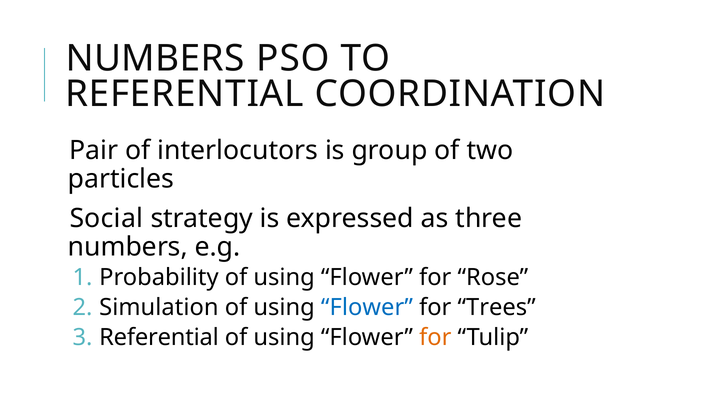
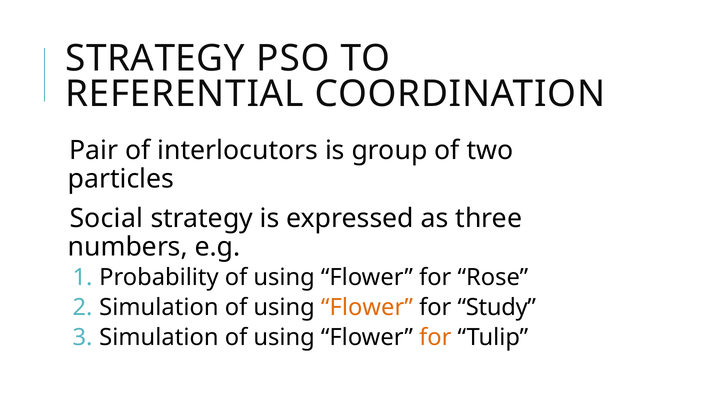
NUMBERS: NUMBERS -> STRATEGY (155, 59)
Flower colour: blue -> orange (367, 307)
Trees: Trees -> Study (497, 307)
Referential: Referential -> Simulation (159, 337)
